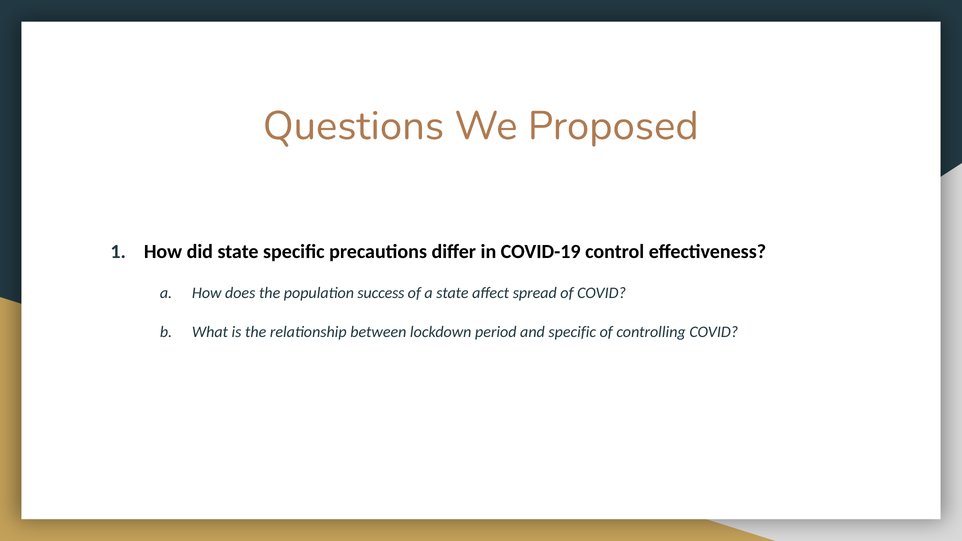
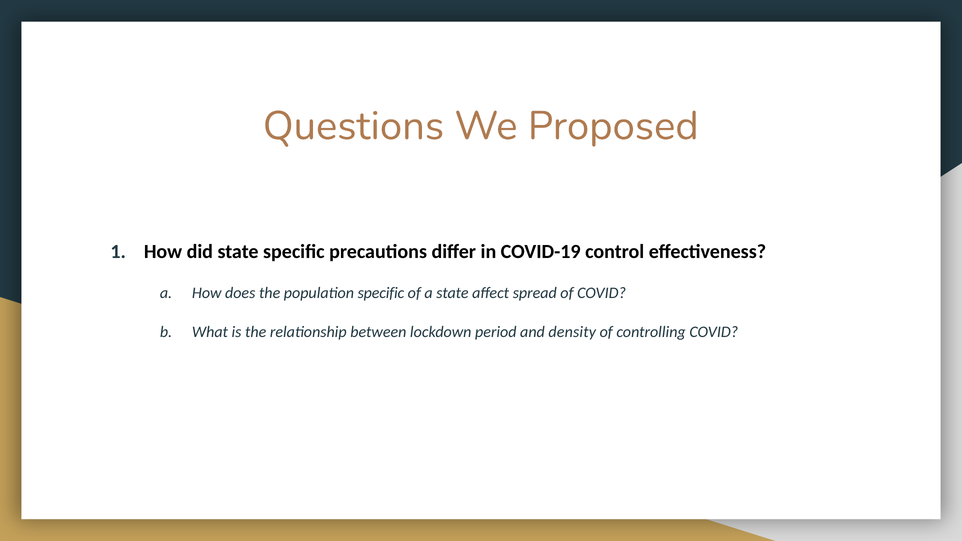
population success: success -> specific (381, 293)
and specific: specific -> density (572, 332)
